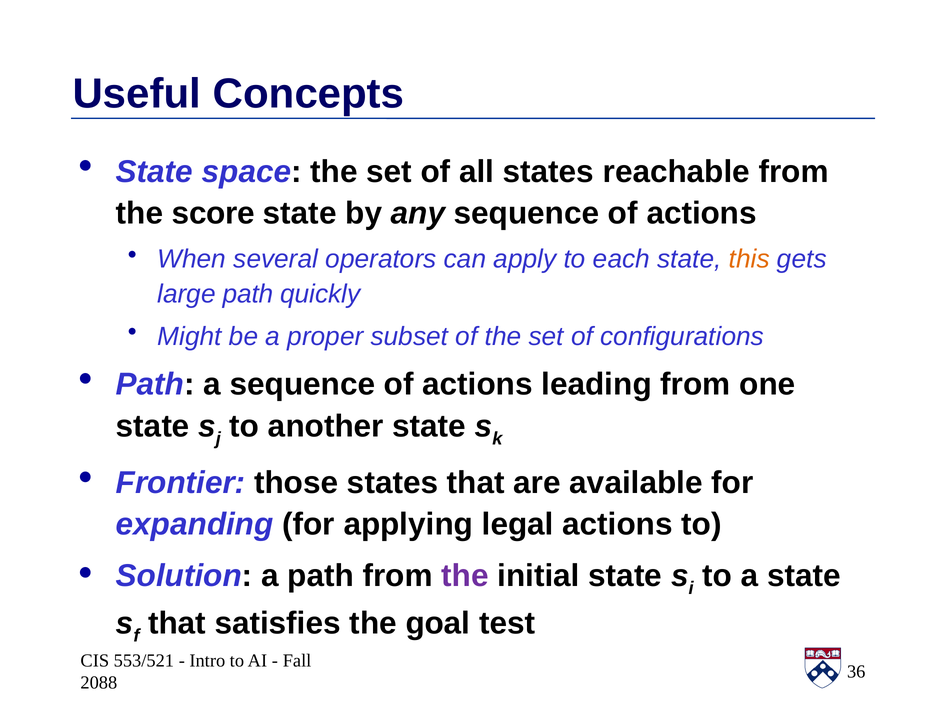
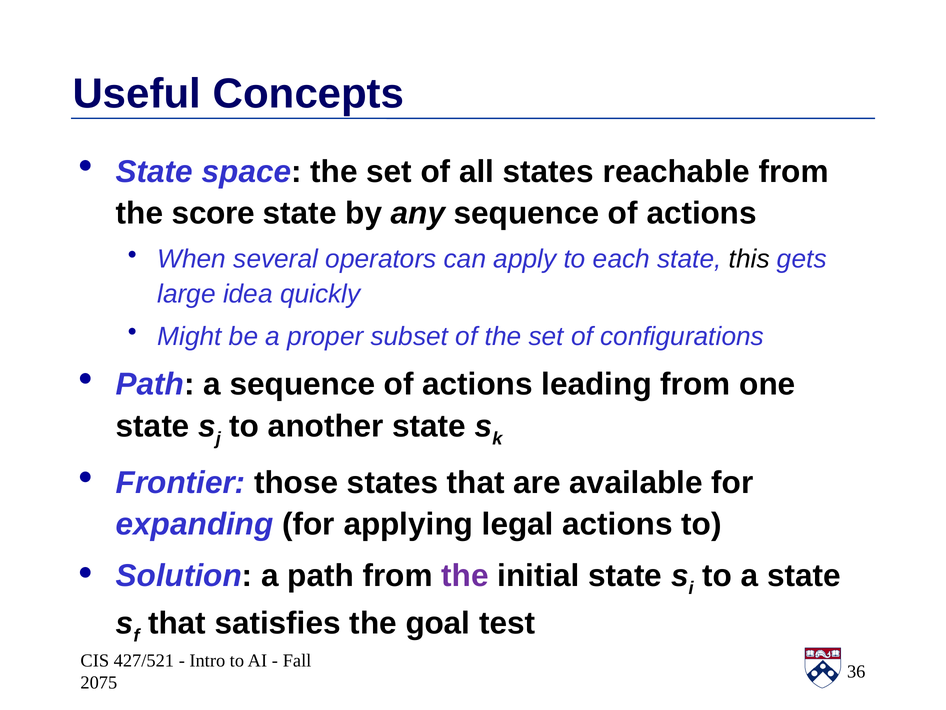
this colour: orange -> black (749, 259)
large path: path -> idea (248, 294)
553/521: 553/521 -> 427/521 (144, 660)
2088: 2088 -> 2075 (99, 682)
